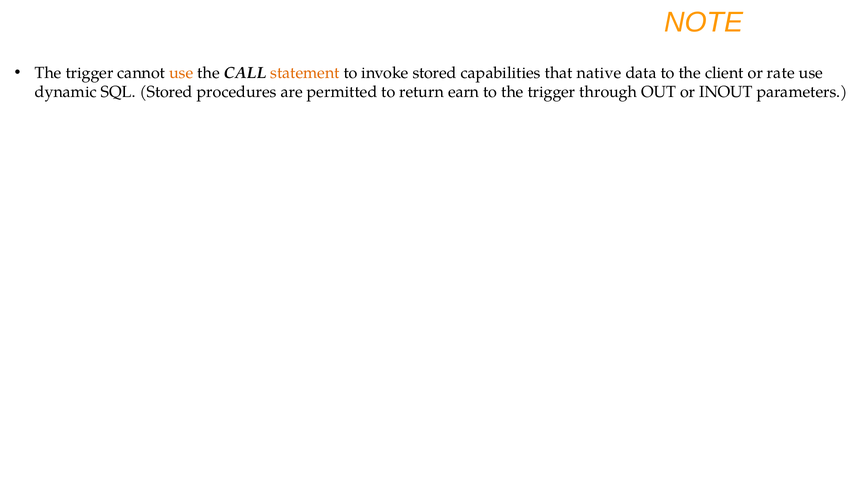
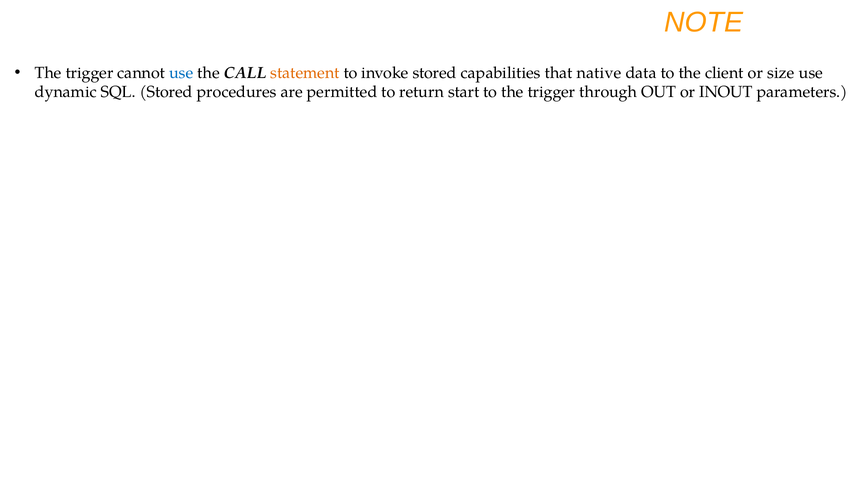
use colour: orange -> blue (181, 73)
rate: rate -> size (781, 73)
earn: earn -> start (464, 92)
